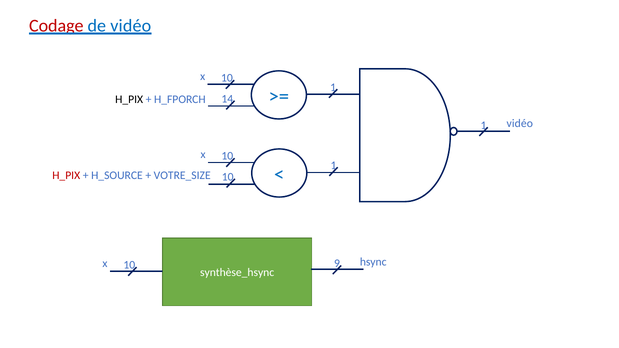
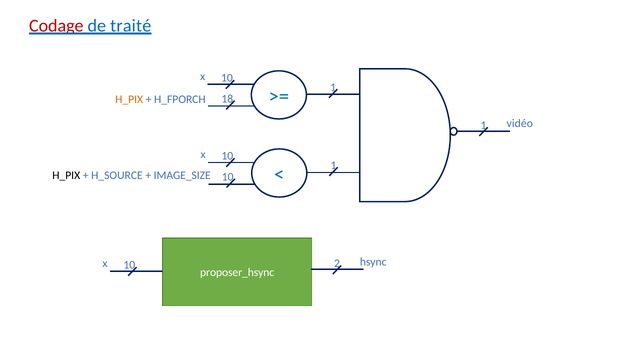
de vidéo: vidéo -> traité (131, 26)
H_PIX colour: black -> orange (129, 100)
14: 14 -> 18 (227, 99)
H_PIX colour: red -> black (66, 175)
VOTRE_SIZE: VOTRE_SIZE -> IMAGE_SIZE (182, 175)
9: 9 -> 2 (337, 264)
synthèse_hsync: synthèse_hsync -> proposer_hsync (237, 273)
